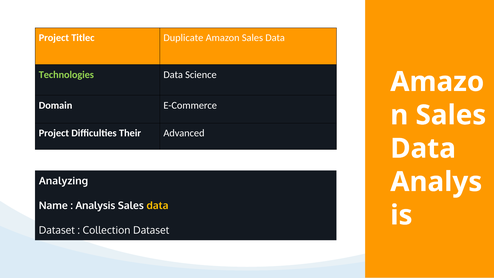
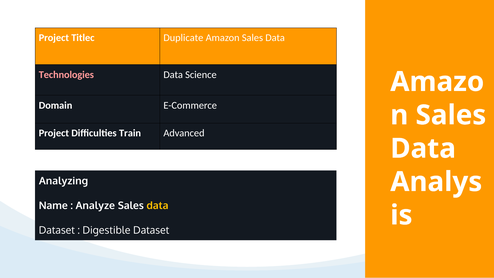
Technologies colour: light green -> pink (66, 75)
Their: Their -> Train (130, 133)
Analysis: Analysis -> Analyze (95, 206)
Collection: Collection -> Digestible (106, 230)
